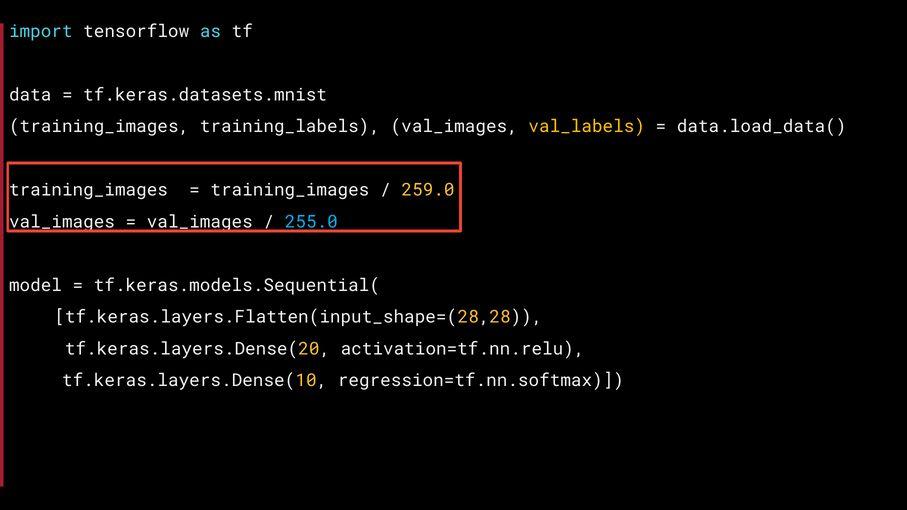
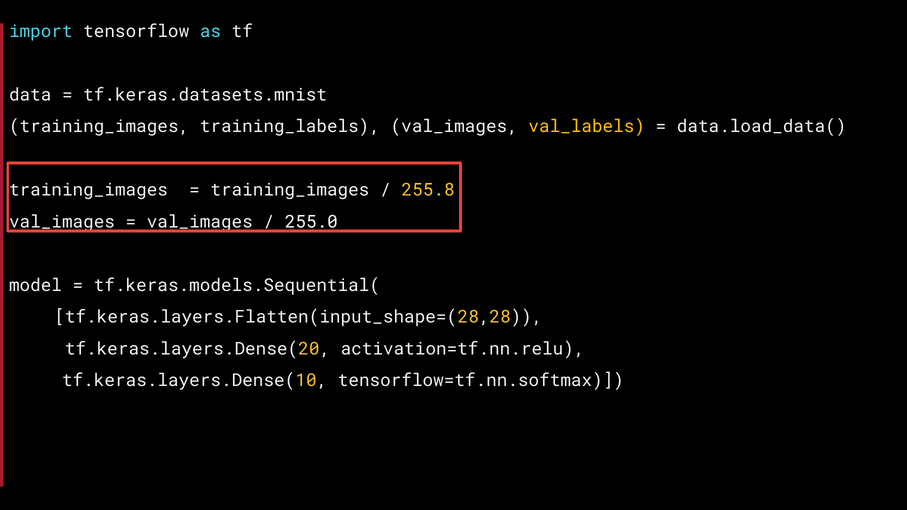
259.0: 259.0 -> 255.8 (428, 190)
255.0 colour: light blue -> white (311, 222)
regression=tf.nn.softmax: regression=tf.nn.softmax -> tensorflow=tf.nn.softmax (481, 381)
